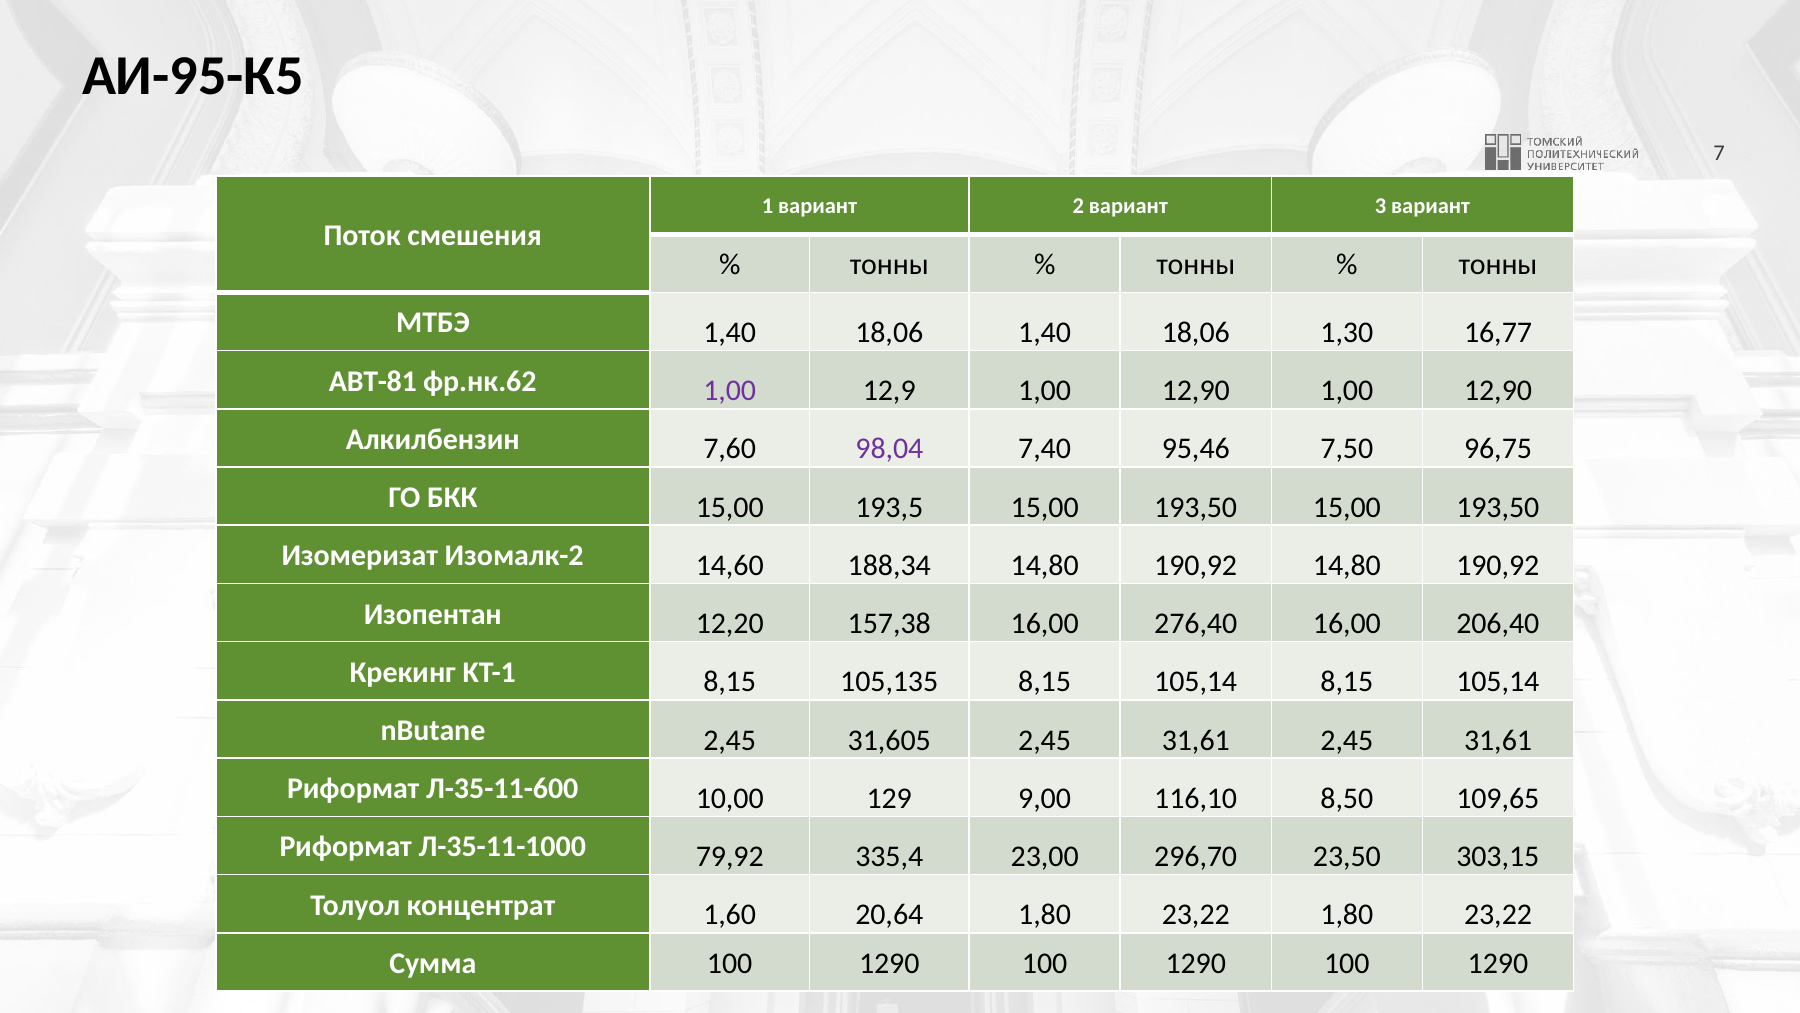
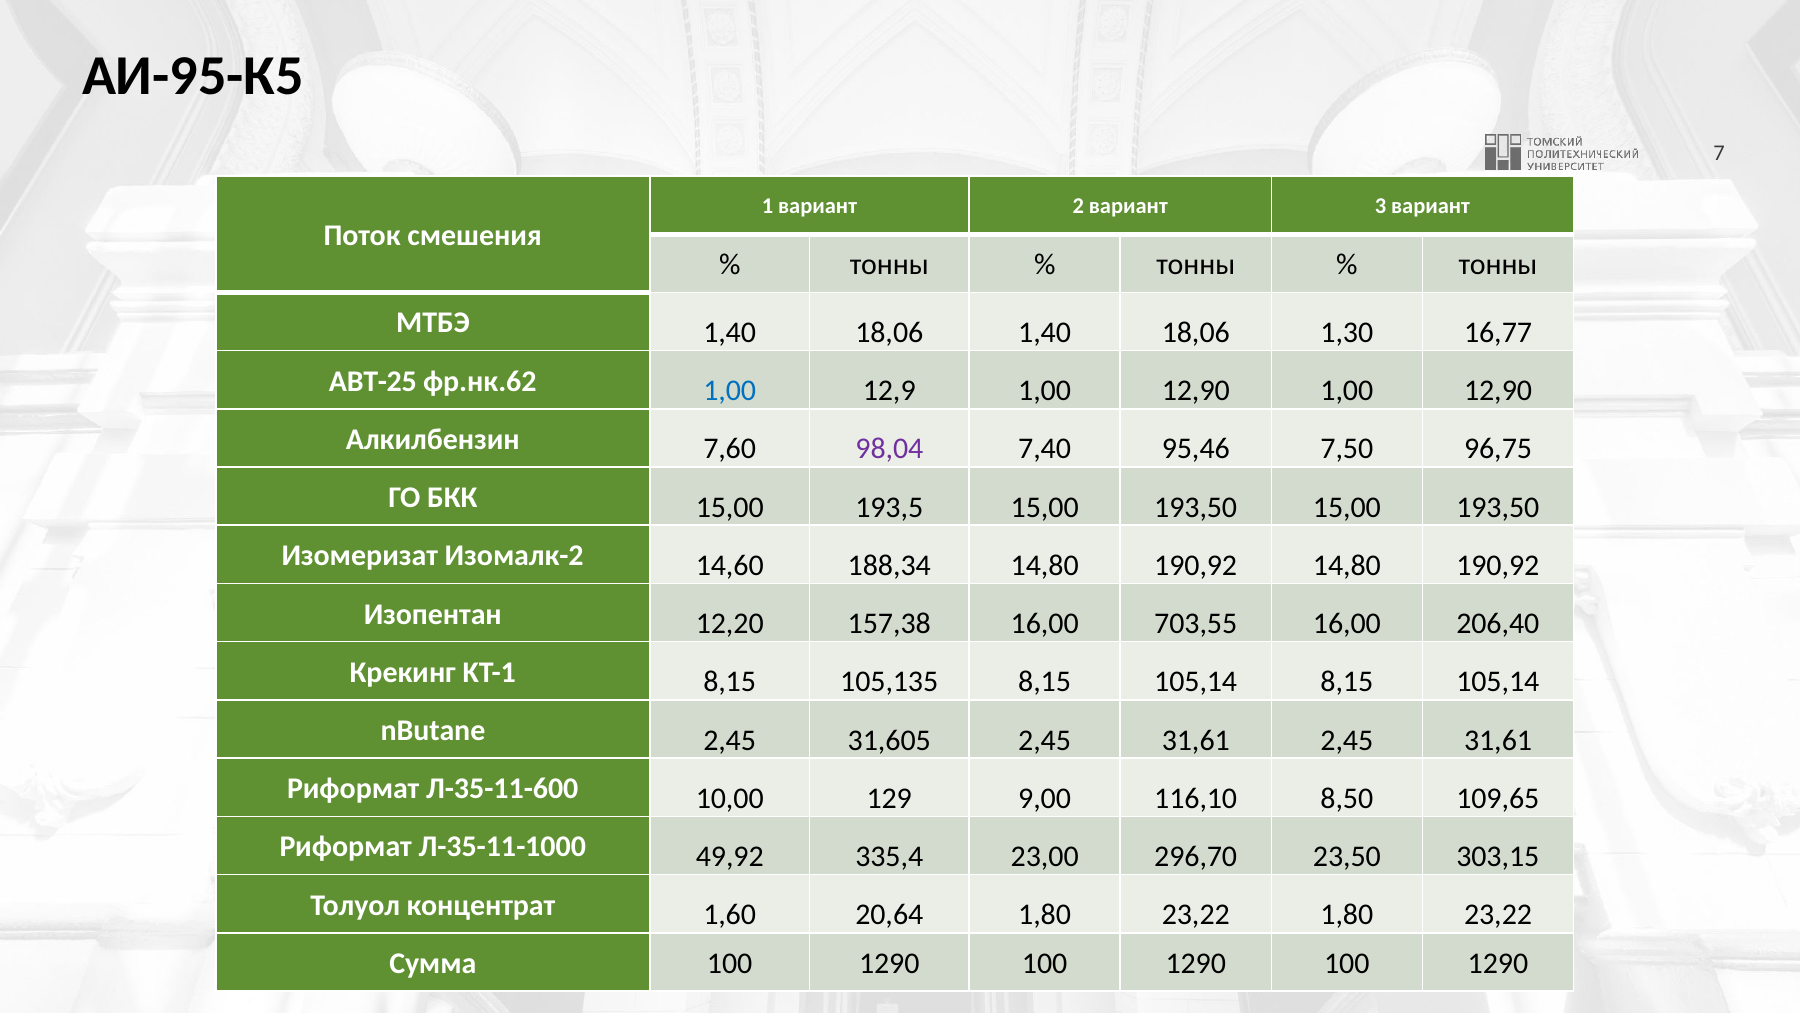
АВТ-81: АВТ-81 -> АВТ-25 (373, 381)
1,00 colour: purple -> blue (730, 391)
276,40: 276,40 -> 703,55 (1196, 623)
79,92: 79,92 -> 49,92 (730, 856)
